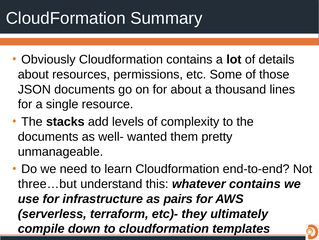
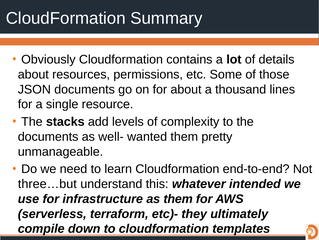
whatever contains: contains -> intended (255, 183)
as pairs: pairs -> them (178, 198)
